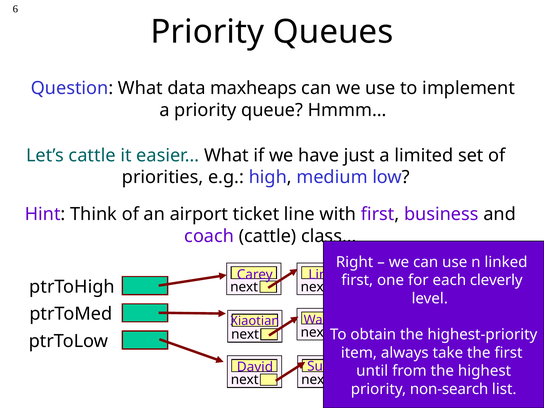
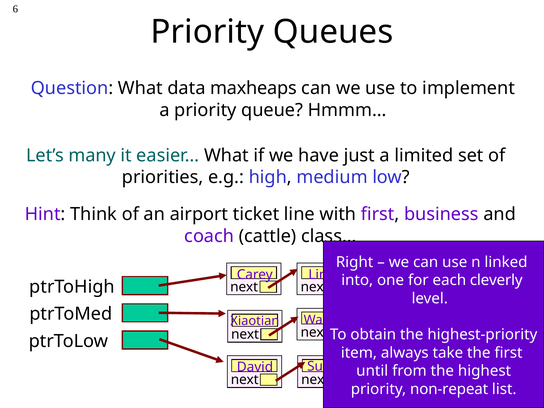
Let’s cattle: cattle -> many (92, 155)
first: first -> into (357, 280)
non-search: non-search -> non-repeat (449, 389)
